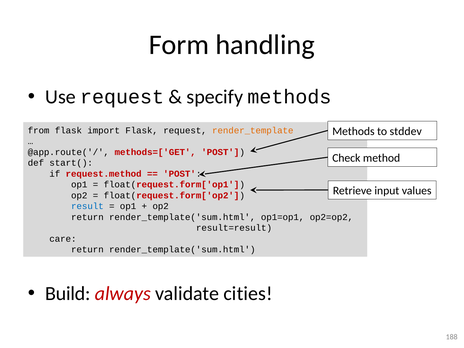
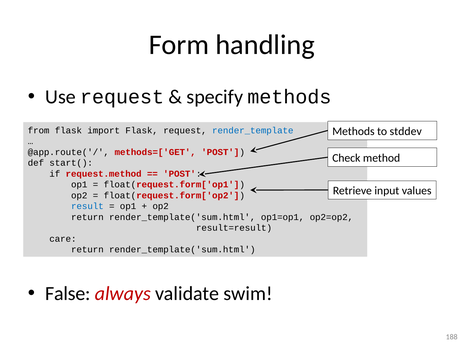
render_template colour: orange -> blue (253, 130)
Build: Build -> False (68, 294)
cities: cities -> swim (248, 294)
